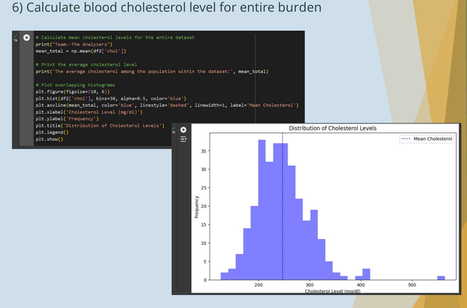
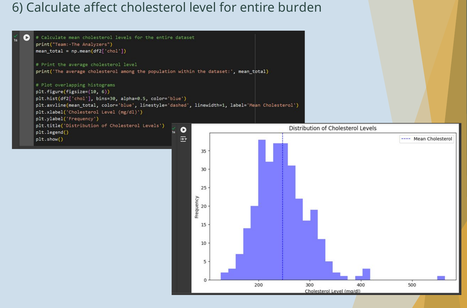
blood: blood -> affect (100, 8)
